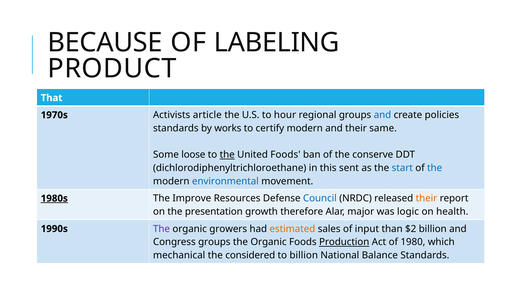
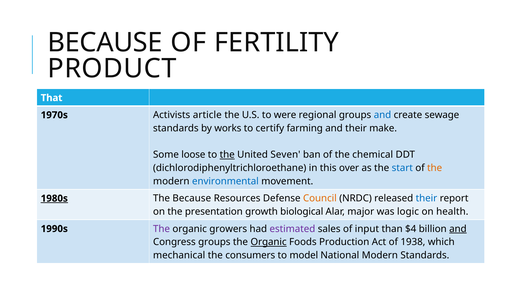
LABELING: LABELING -> FERTILITY (277, 43)
hour: hour -> were (285, 115)
policies: policies -> sewage (442, 115)
certify modern: modern -> farming (305, 128)
same: same -> make (383, 128)
United Foods: Foods -> Seven (285, 155)
conserve: conserve -> chemical (373, 155)
sent: sent -> over (349, 168)
the colour: blue -> orange (435, 168)
The Improve: Improve -> Because (192, 198)
Council colour: blue -> orange (320, 198)
their colour: orange -> blue (426, 198)
therefore: therefore -> biological (302, 212)
estimated colour: orange -> purple (292, 229)
$2: $2 -> $4 (411, 229)
and underline: none -> present (458, 229)
Organic underline: none -> present (269, 242)
Production underline: present -> none (344, 242)
1980: 1980 -> 1938 (413, 242)
considered: considered -> consumers (250, 255)
to billion: billion -> model (304, 255)
National Balance: Balance -> Modern (380, 255)
